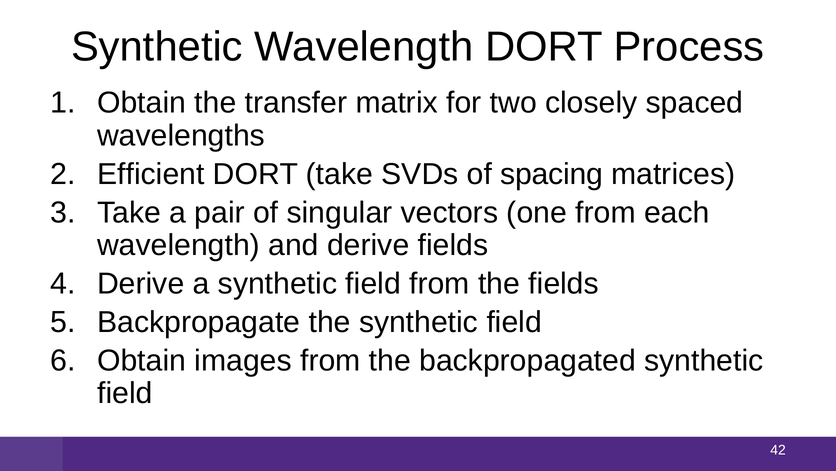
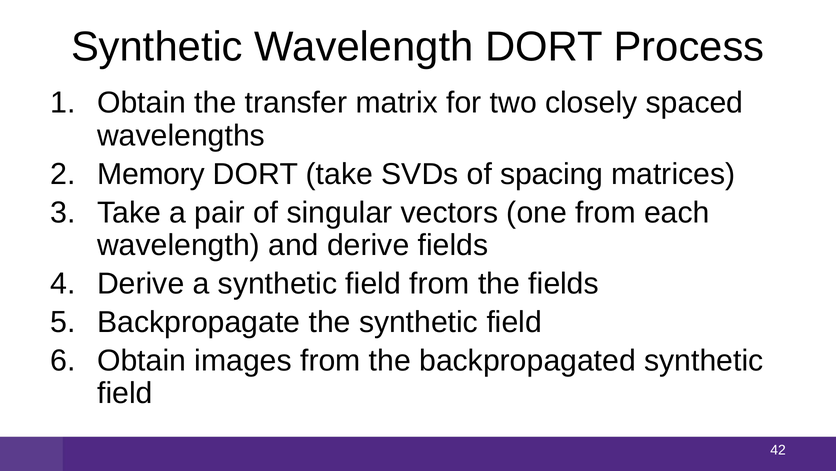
Efficient: Efficient -> Memory (151, 174)
